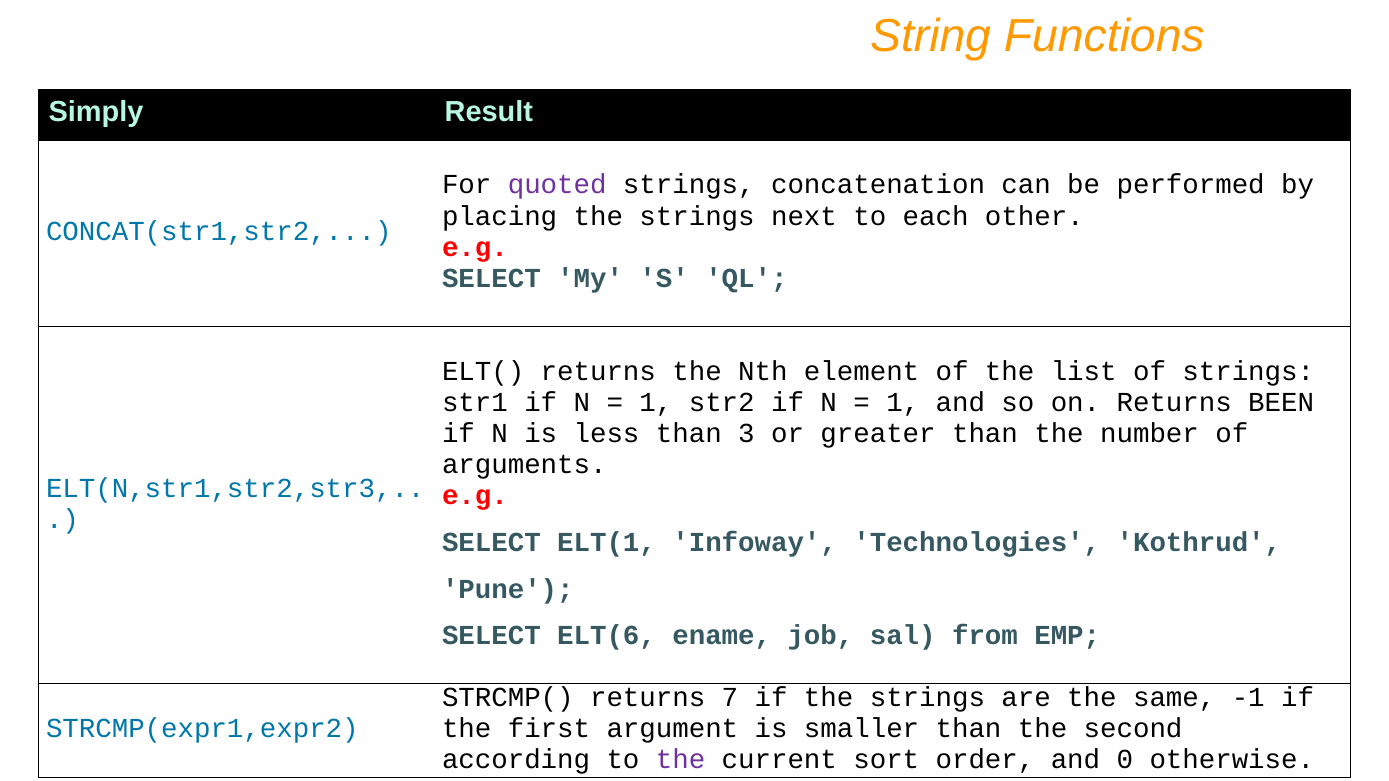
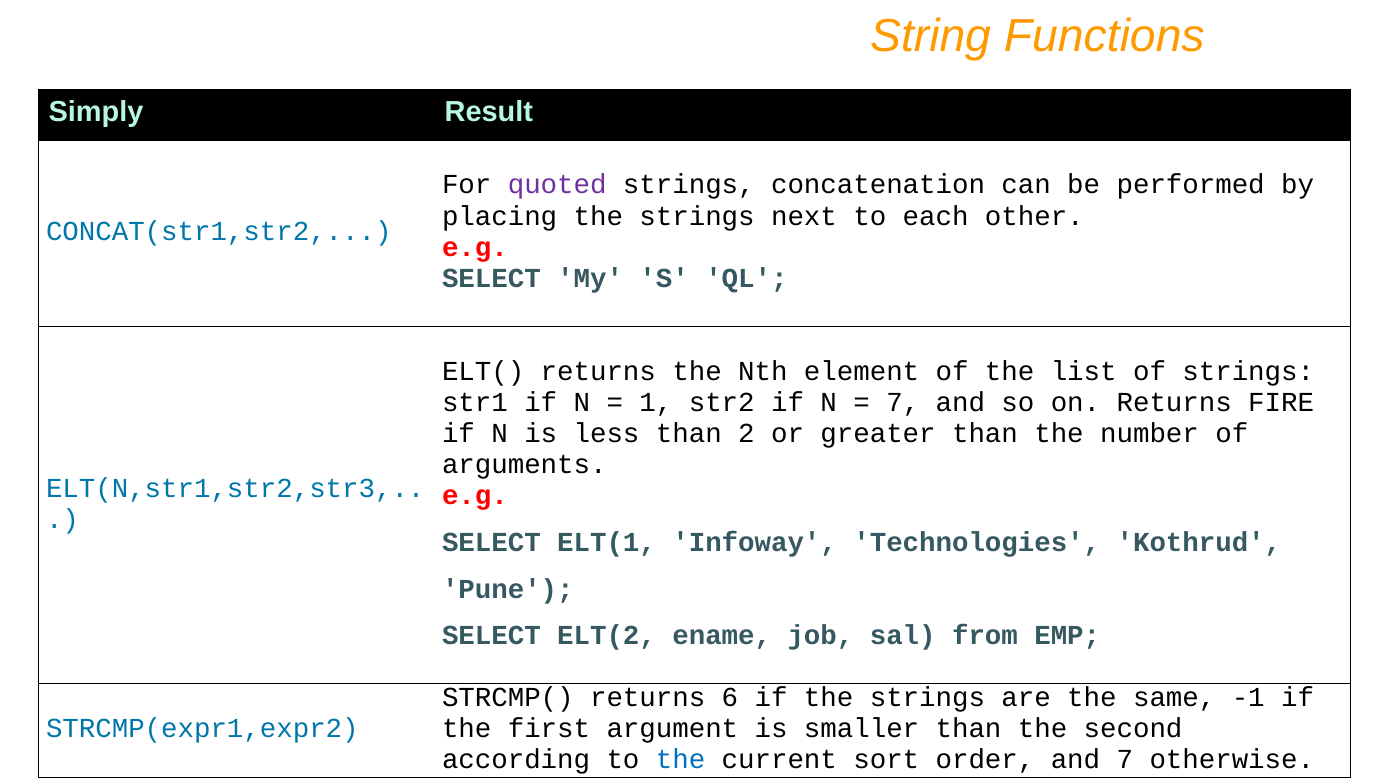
1: 1 -> 7 (903, 403)
BEEN: BEEN -> FIRE (1281, 403)
3: 3 -> 2 (746, 434)
ELT(6: ELT(6 -> ELT(2 (607, 636)
7: 7 -> 6 (730, 698)
the colour: purple -> blue (681, 760)
and 0: 0 -> 7 (1125, 760)
